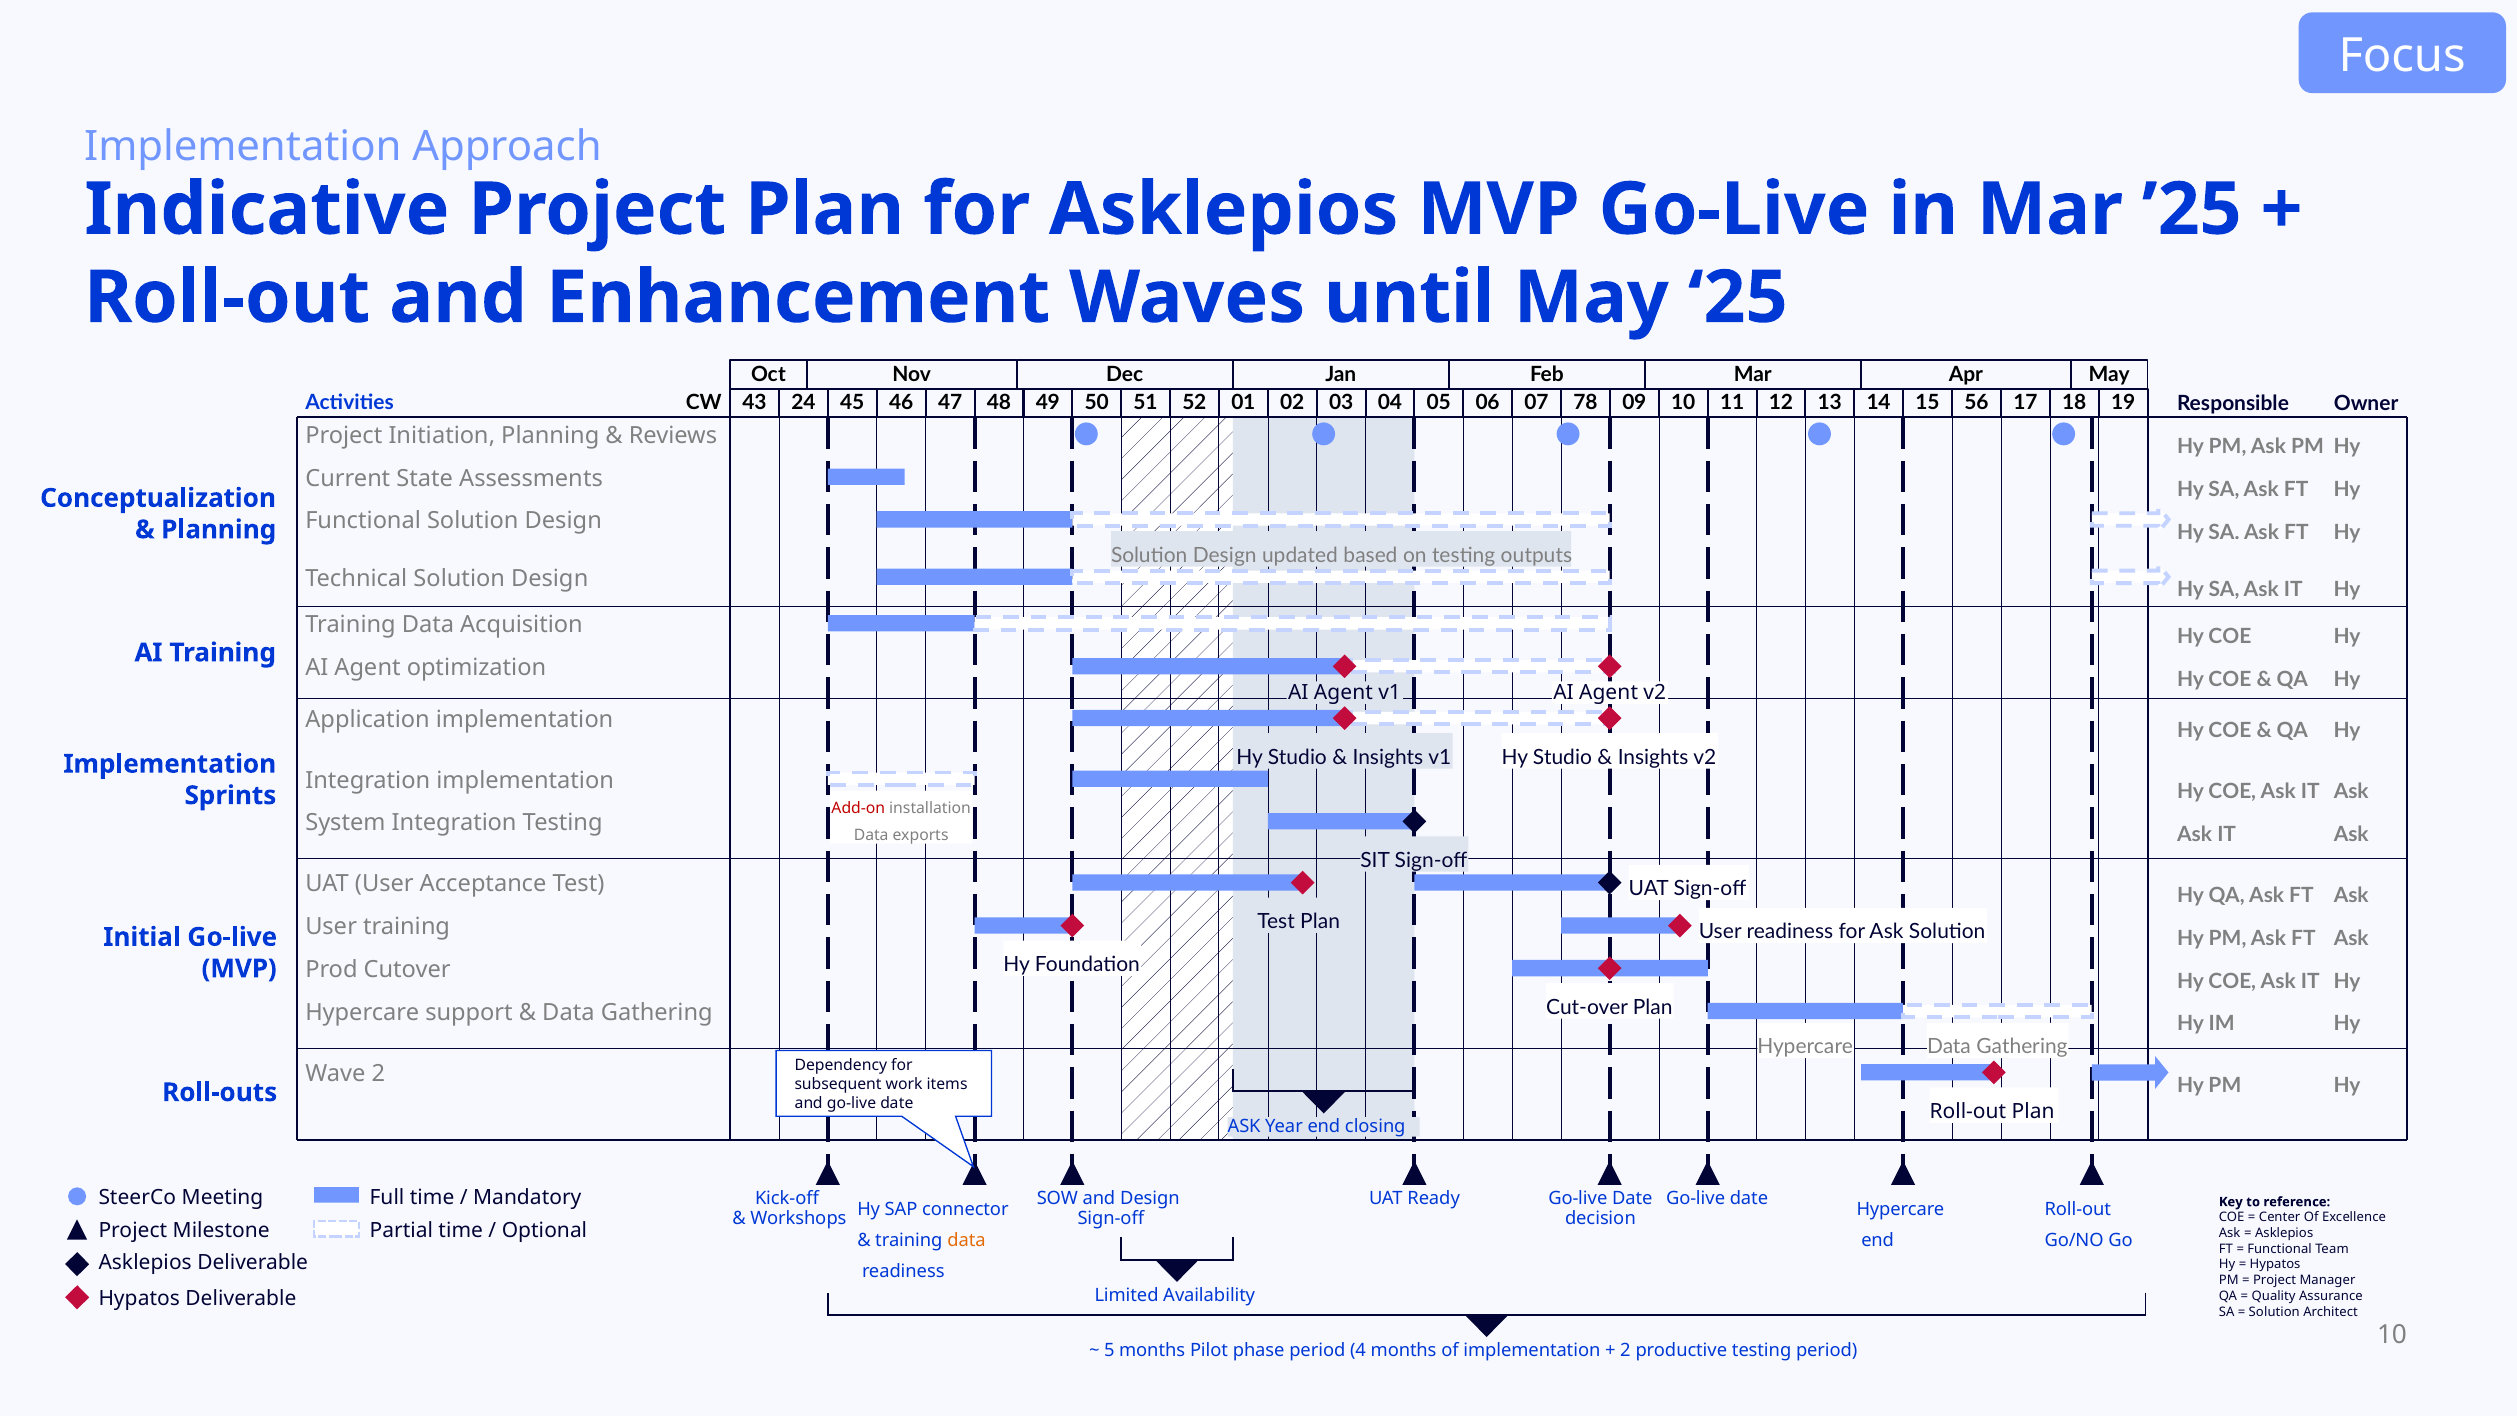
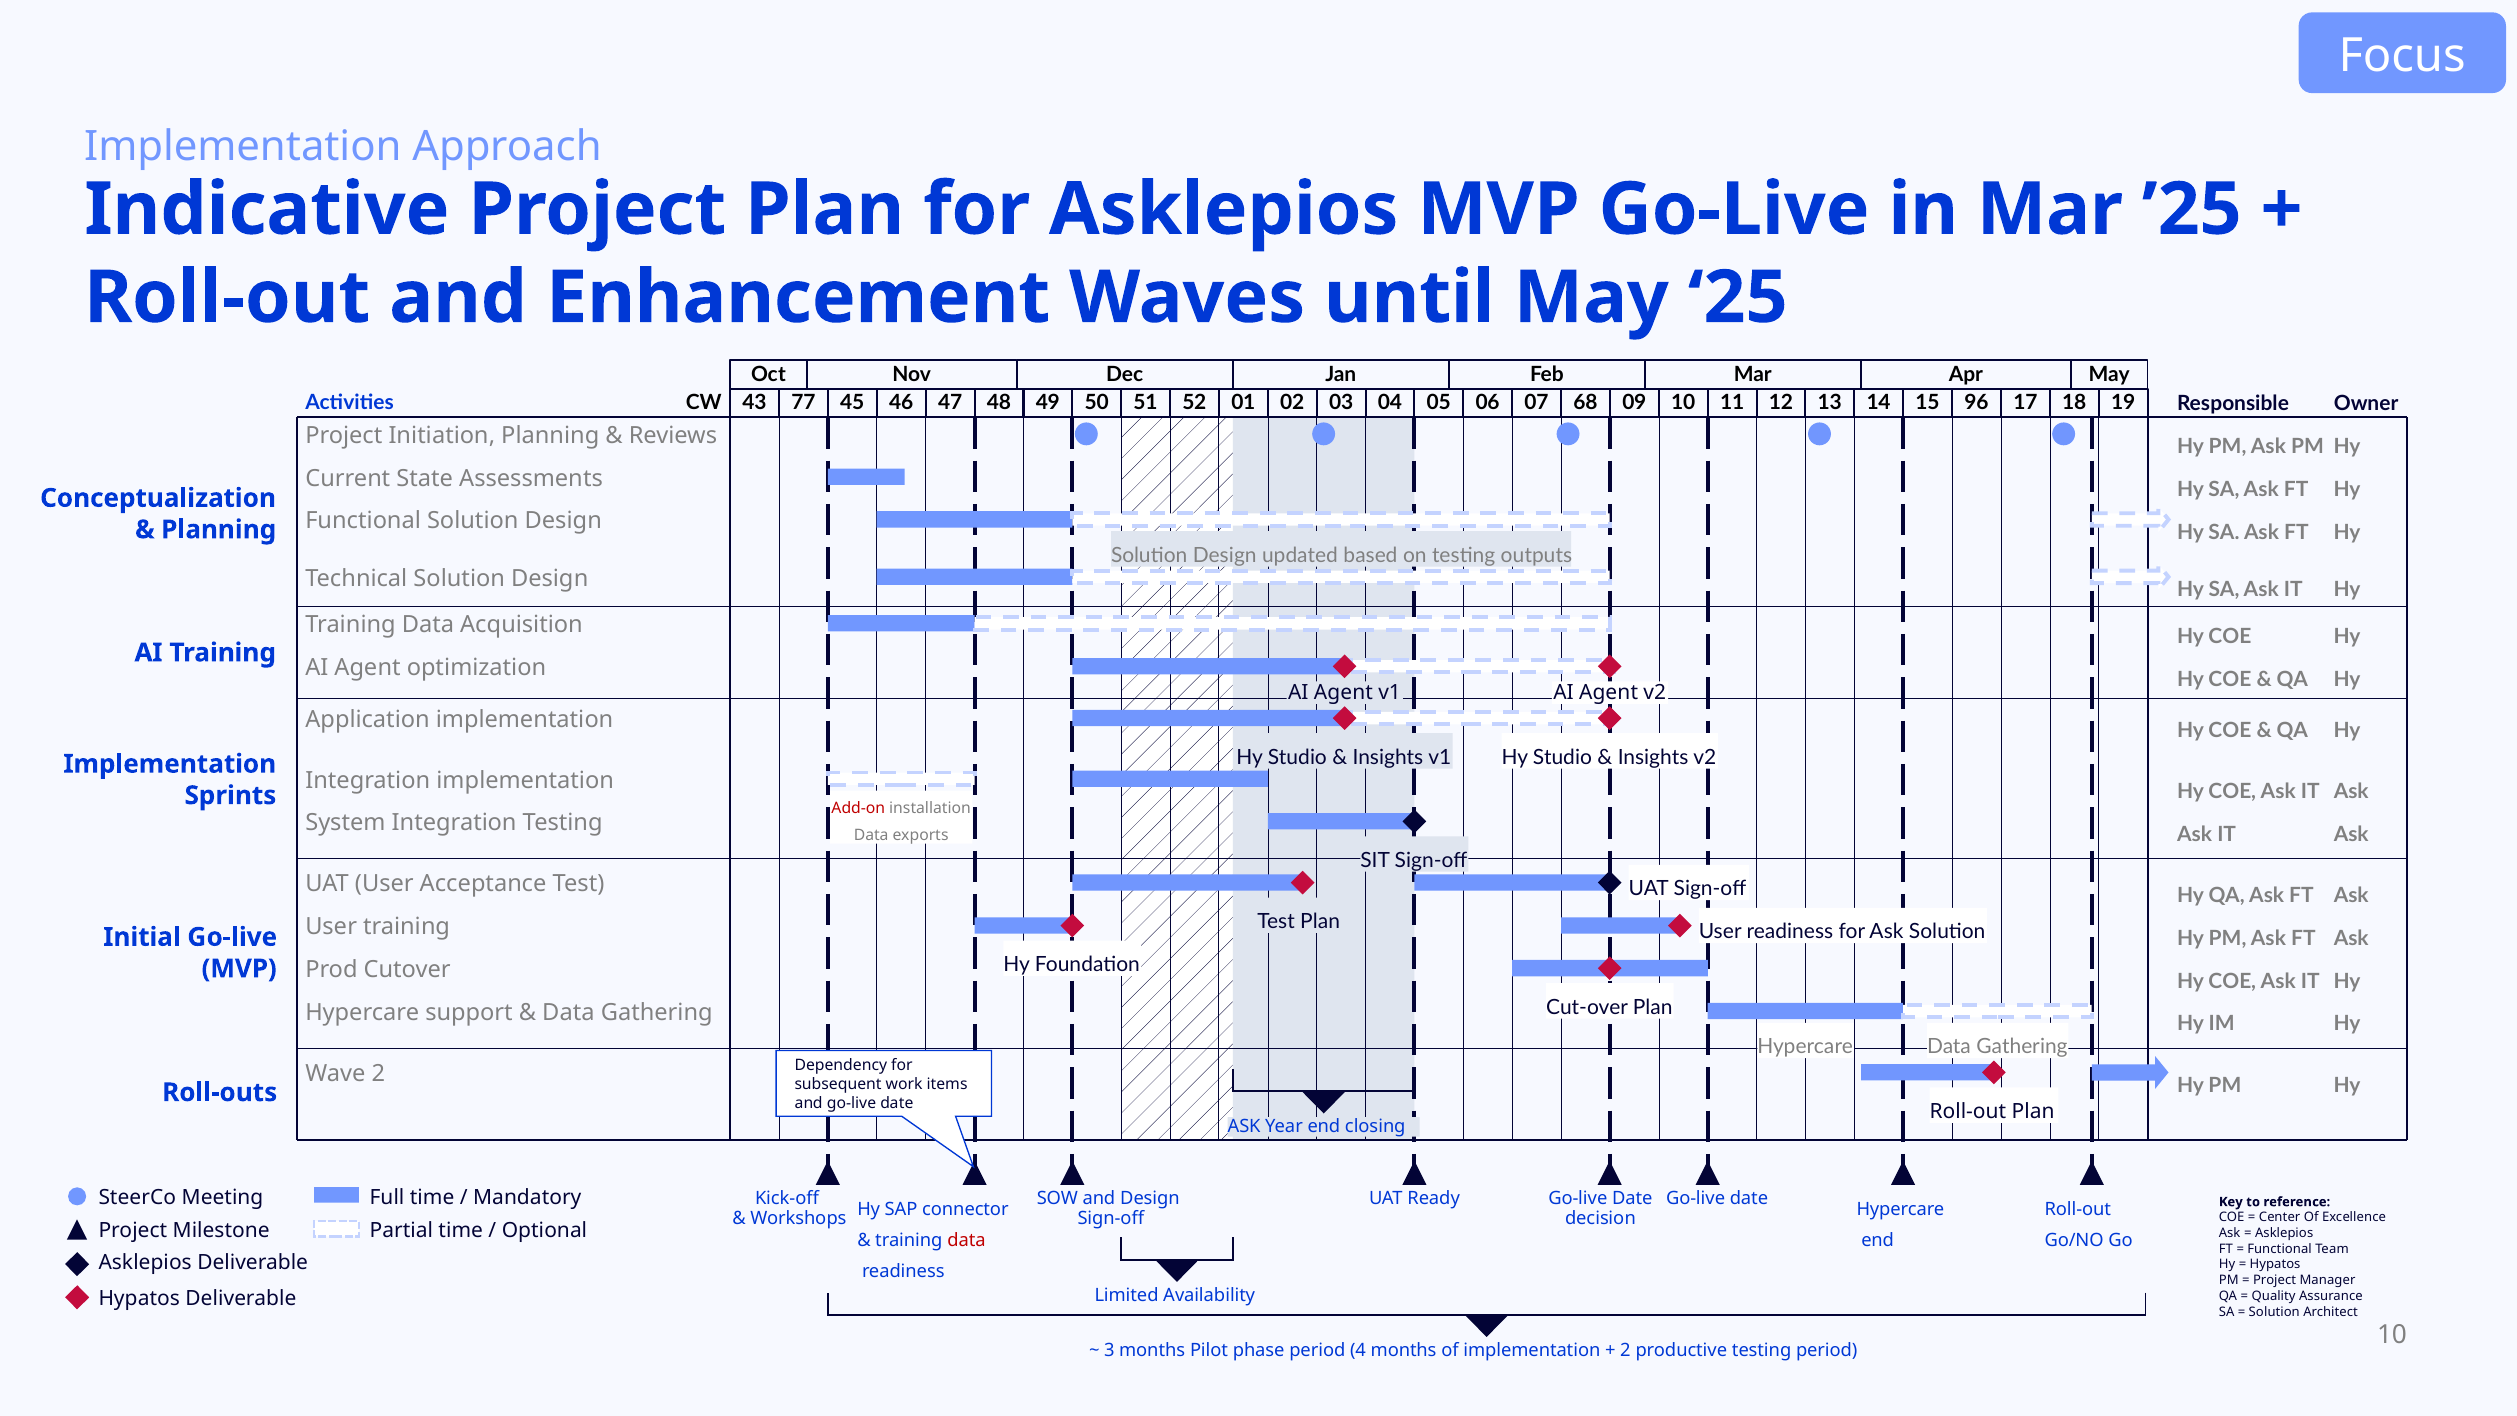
24: 24 -> 77 (803, 403)
78: 78 -> 68 (1585, 403)
56: 56 -> 96 (1976, 403)
data colour: orange -> red (966, 1240)
5: 5 -> 3 (1109, 1350)
